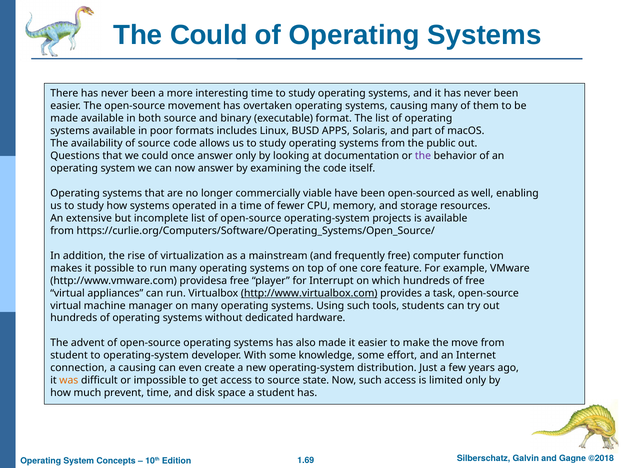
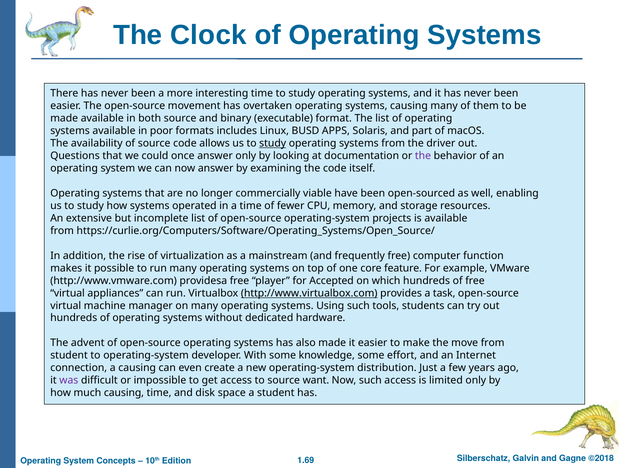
The Could: Could -> Clock (208, 35)
study underline: none -> present (273, 143)
public: public -> driver (441, 143)
Interrupt: Interrupt -> Accepted (332, 281)
was colour: orange -> purple (69, 380)
state: state -> want (316, 380)
much prevent: prevent -> causing (124, 393)
